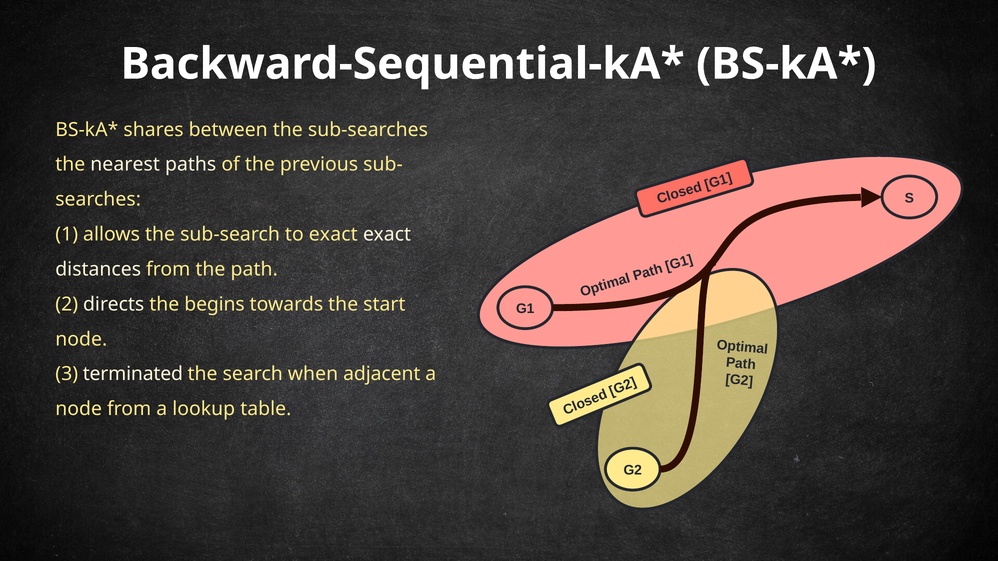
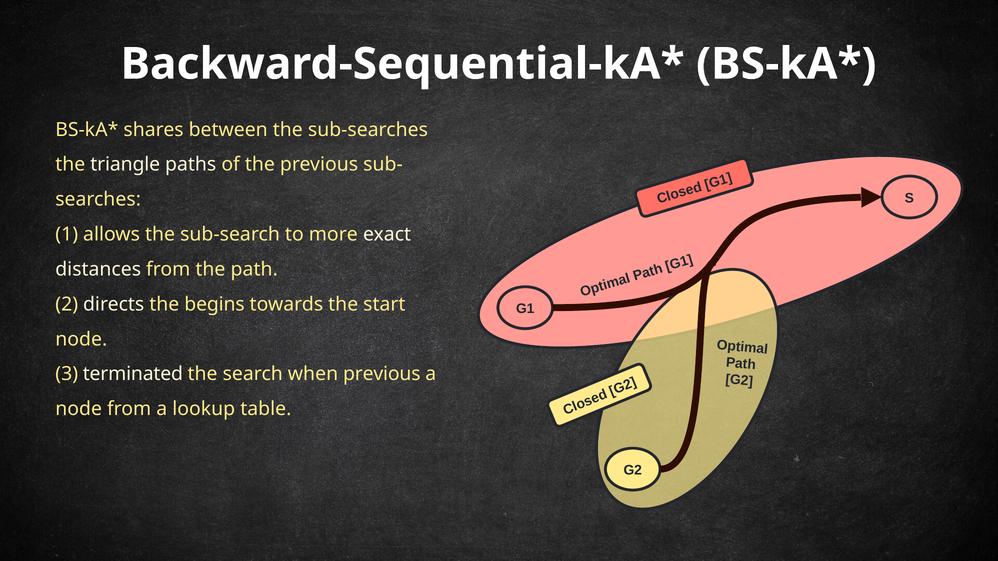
nearest: nearest -> triangle (125, 165)
to exact: exact -> more (333, 235)
when adjacent: adjacent -> previous (382, 374)
